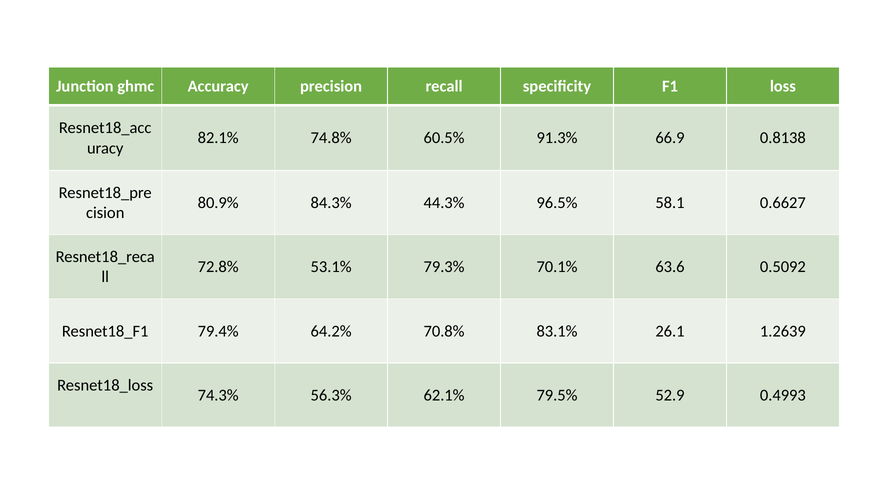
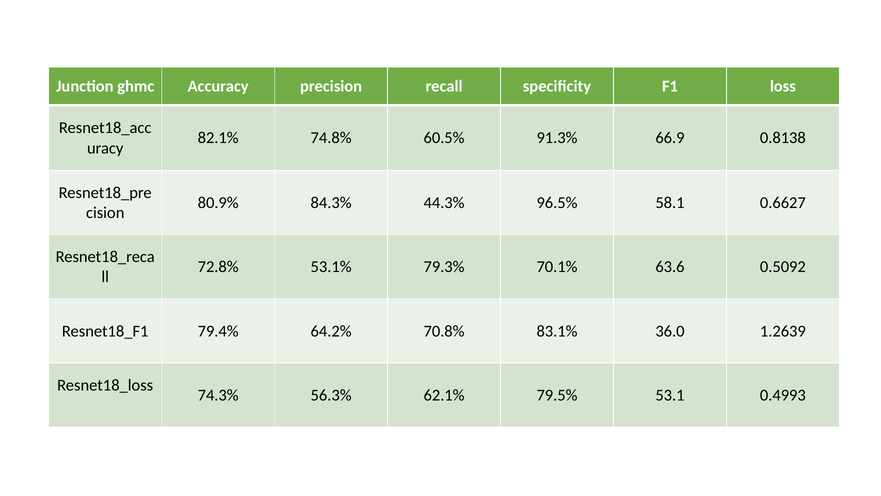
26.1: 26.1 -> 36.0 (670, 331)
52.9: 52.9 -> 53.1 (670, 395)
